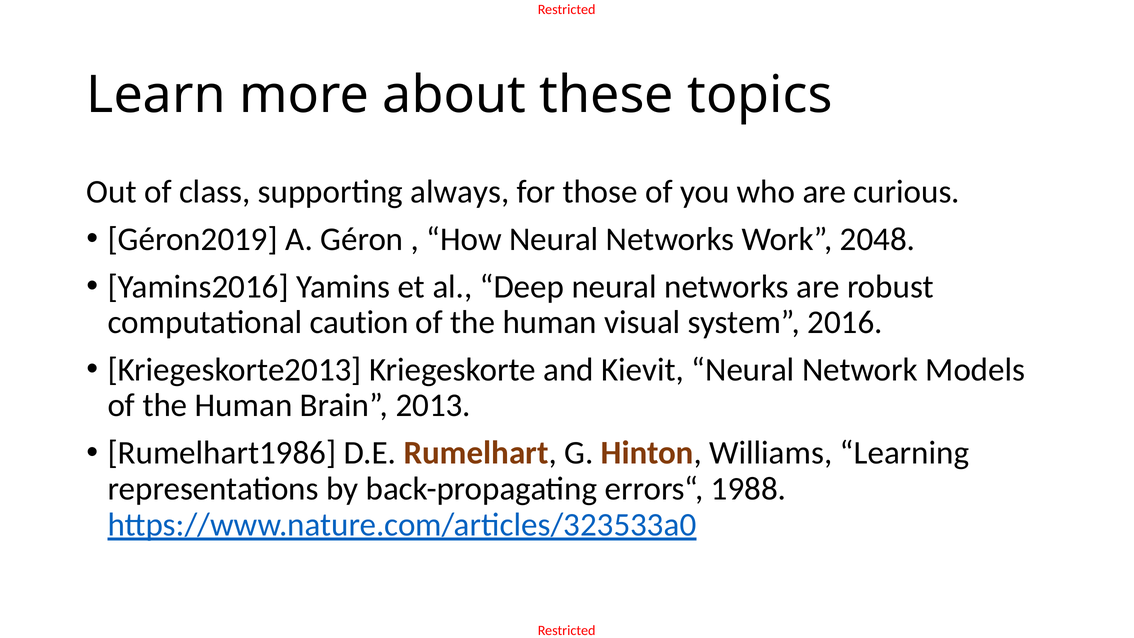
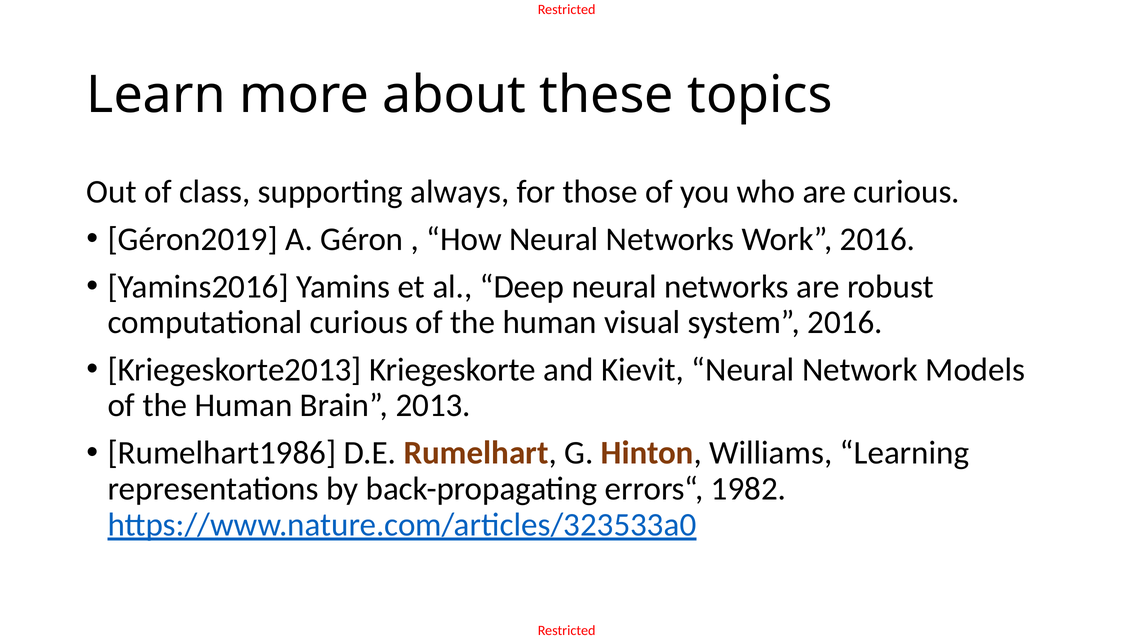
Work 2048: 2048 -> 2016 (878, 239)
computational caution: caution -> curious (359, 322)
1988: 1988 -> 1982 (749, 489)
